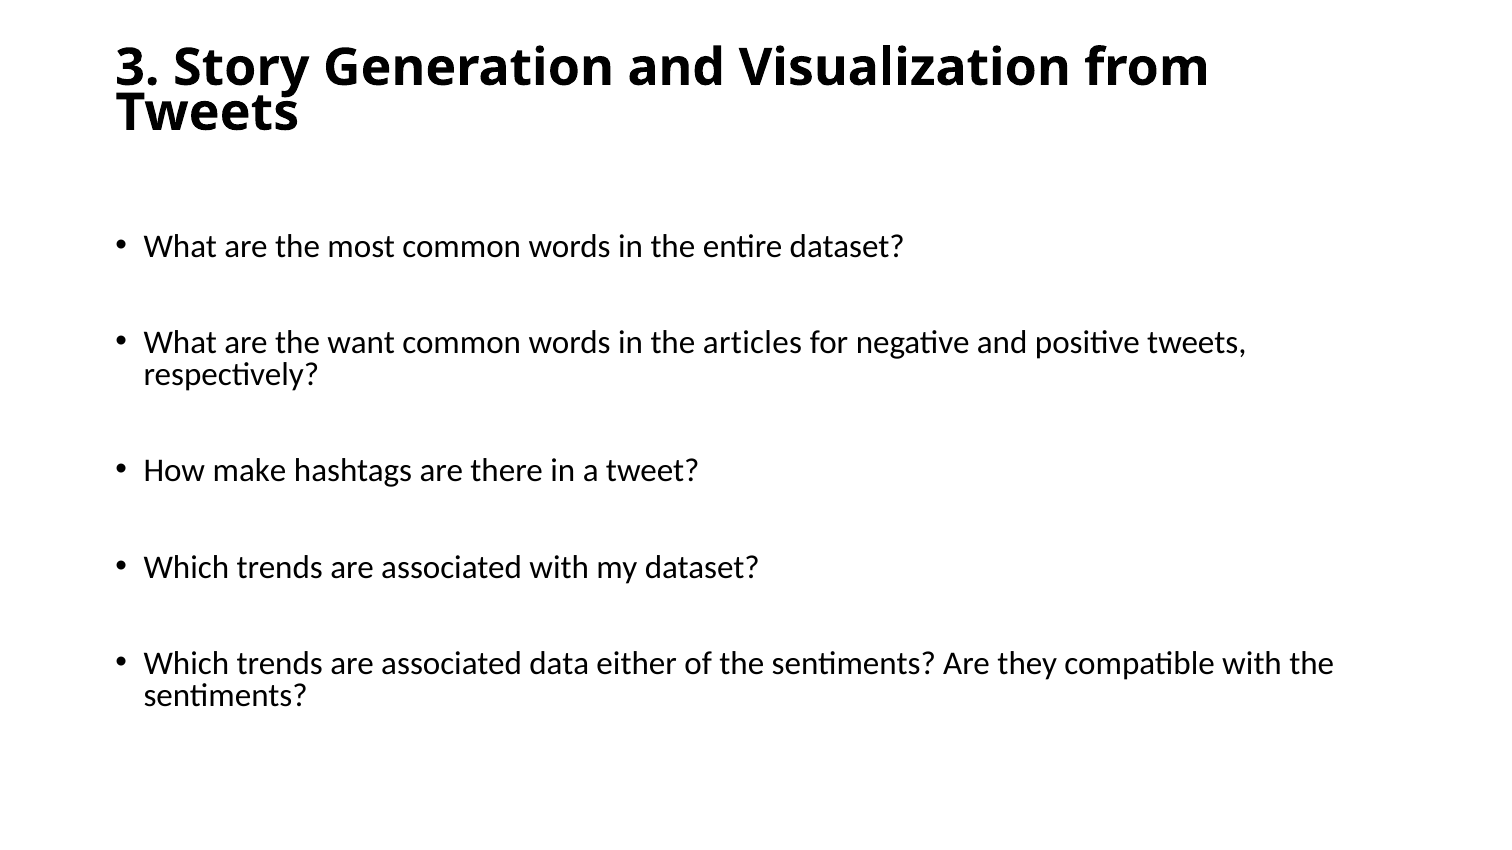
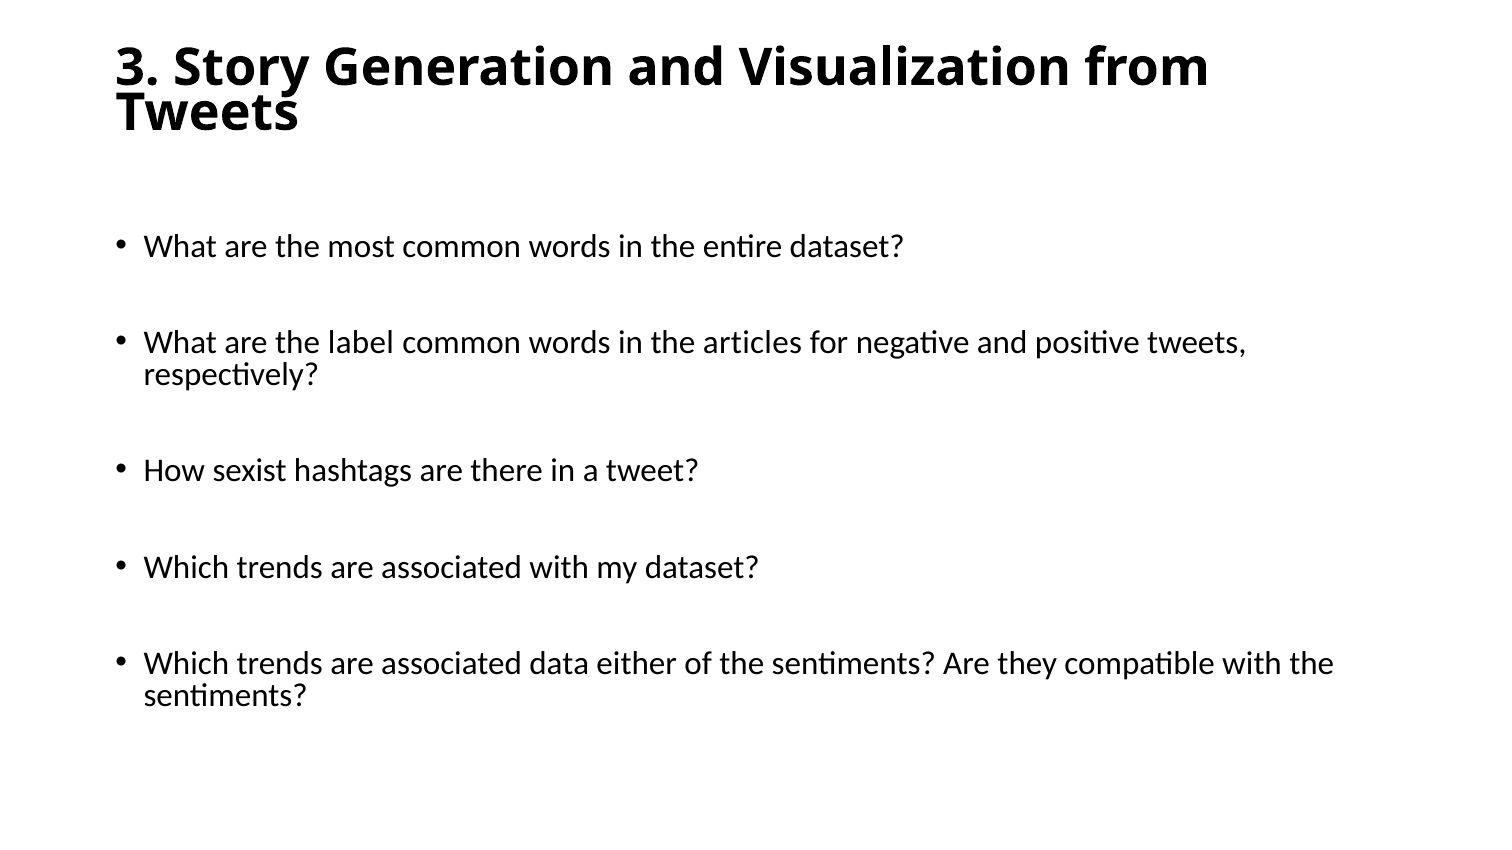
want: want -> label (361, 343)
make: make -> sexist (250, 471)
